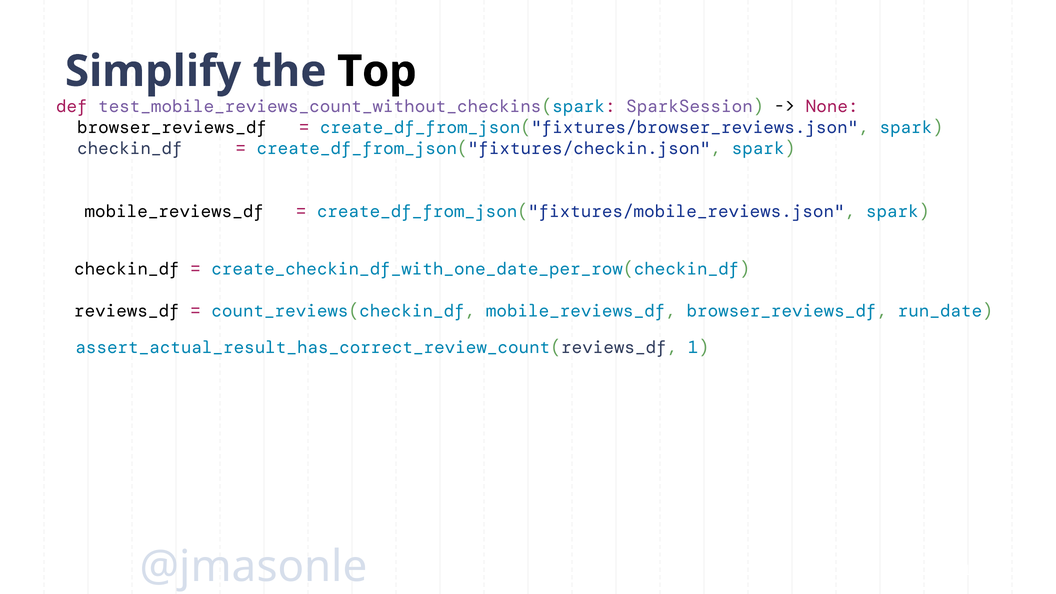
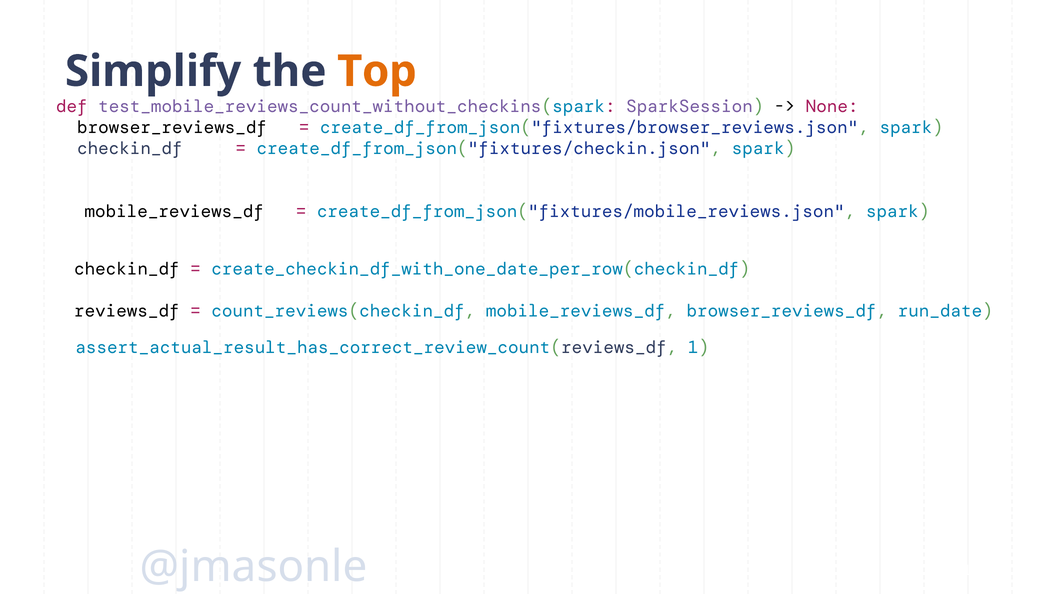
Top colour: black -> orange (377, 71)
